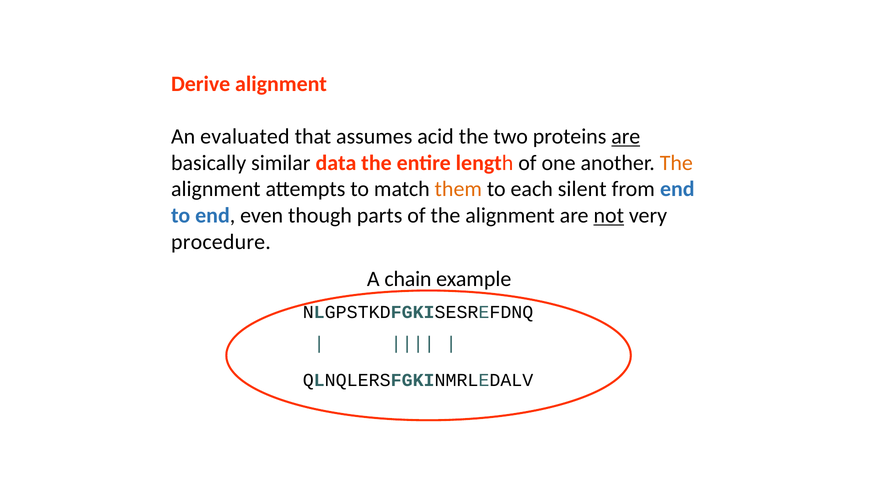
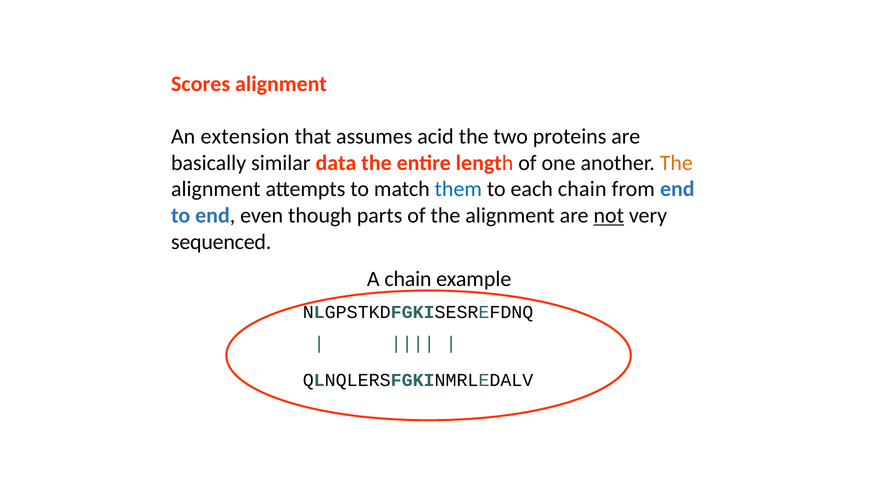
Derive: Derive -> Scores (201, 84)
evaluated: evaluated -> extension (245, 136)
are underline: present -> none (626, 136)
them colour: orange -> blue (458, 189)
each silent: silent -> chain (582, 189)
procedure: procedure -> sequenced (221, 242)
